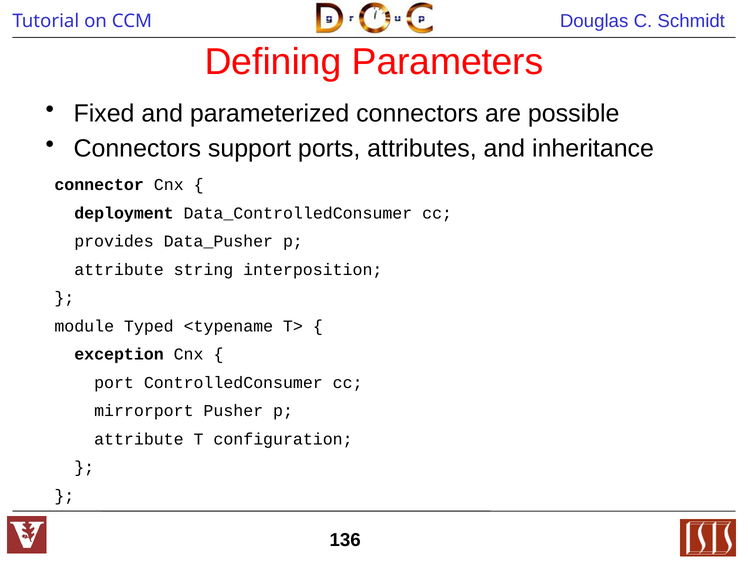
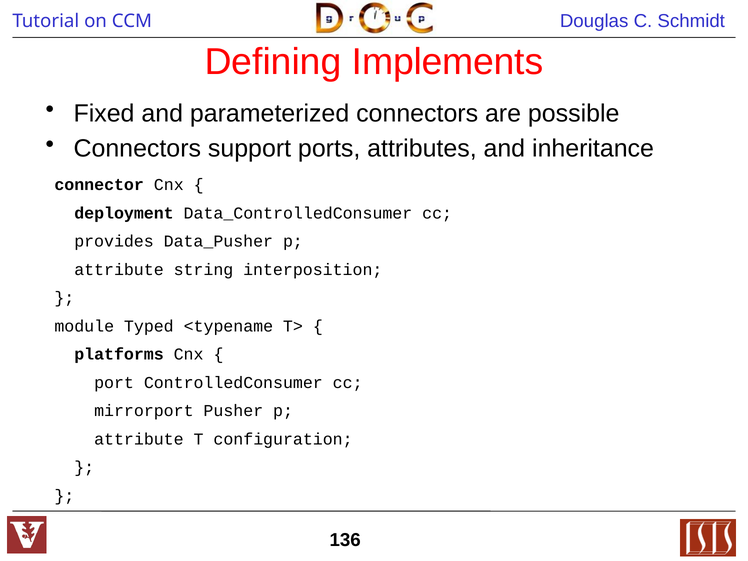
Parameters: Parameters -> Implements (448, 62)
exception: exception -> platforms (119, 354)
